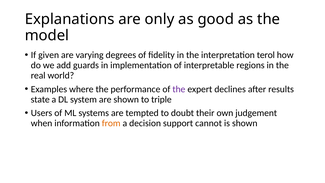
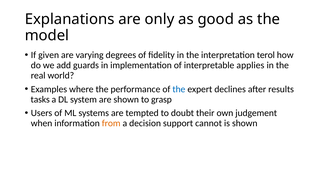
regions: regions -> applies (250, 65)
the colour: purple -> blue (179, 89)
state: state -> tasks (40, 99)
triple: triple -> grasp (161, 99)
